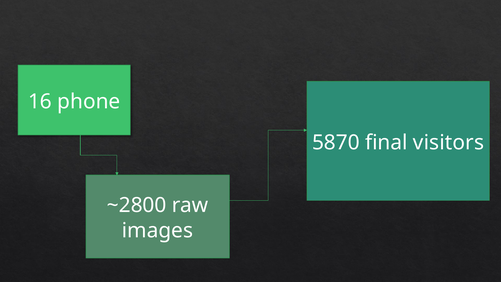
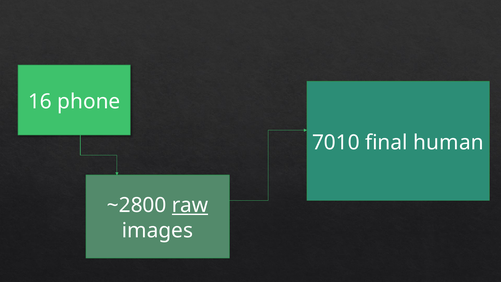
5870: 5870 -> 7010 (336, 142)
visitors: visitors -> human (448, 142)
raw underline: none -> present (190, 205)
